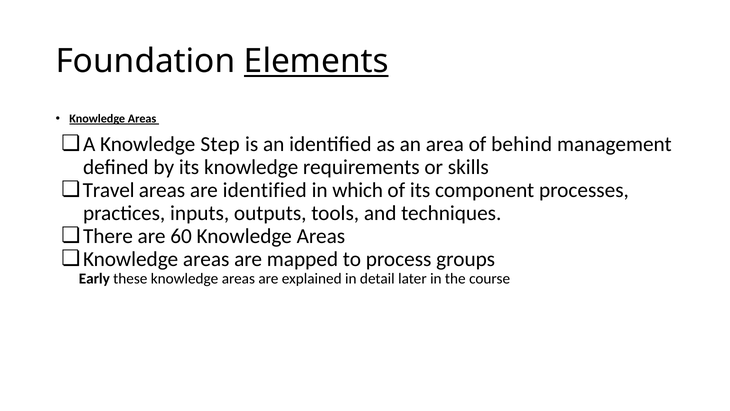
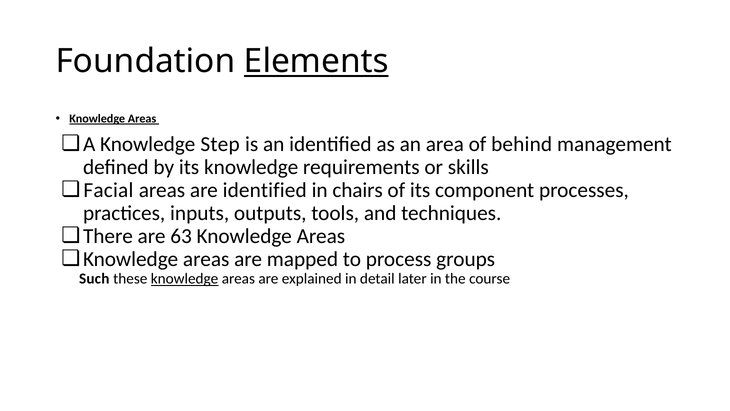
Travel: Travel -> Facial (108, 190)
which: which -> chairs (358, 190)
60: 60 -> 63 (181, 236)
Early: Early -> Such (94, 279)
knowledge underline: none -> present (185, 279)
